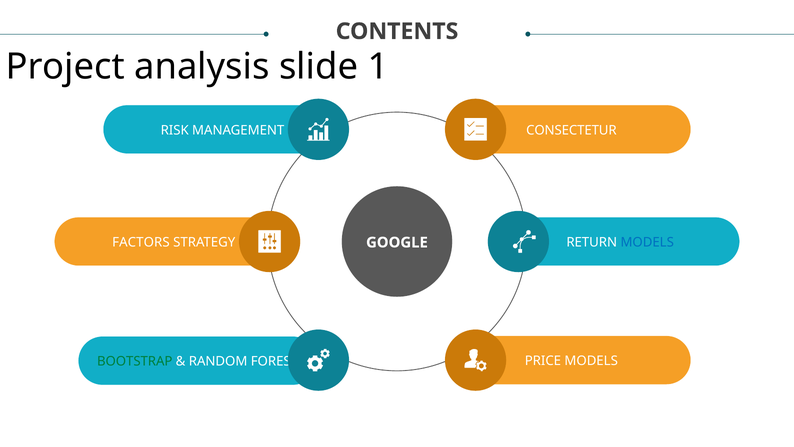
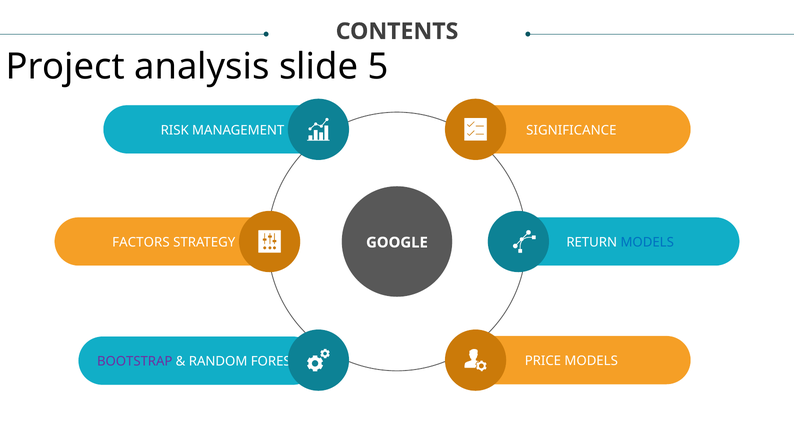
1: 1 -> 5 (378, 67)
CONSECTETUR: CONSECTETUR -> SIGNIFICANCE (571, 130)
BOOTSTRAP colour: green -> purple (135, 361)
